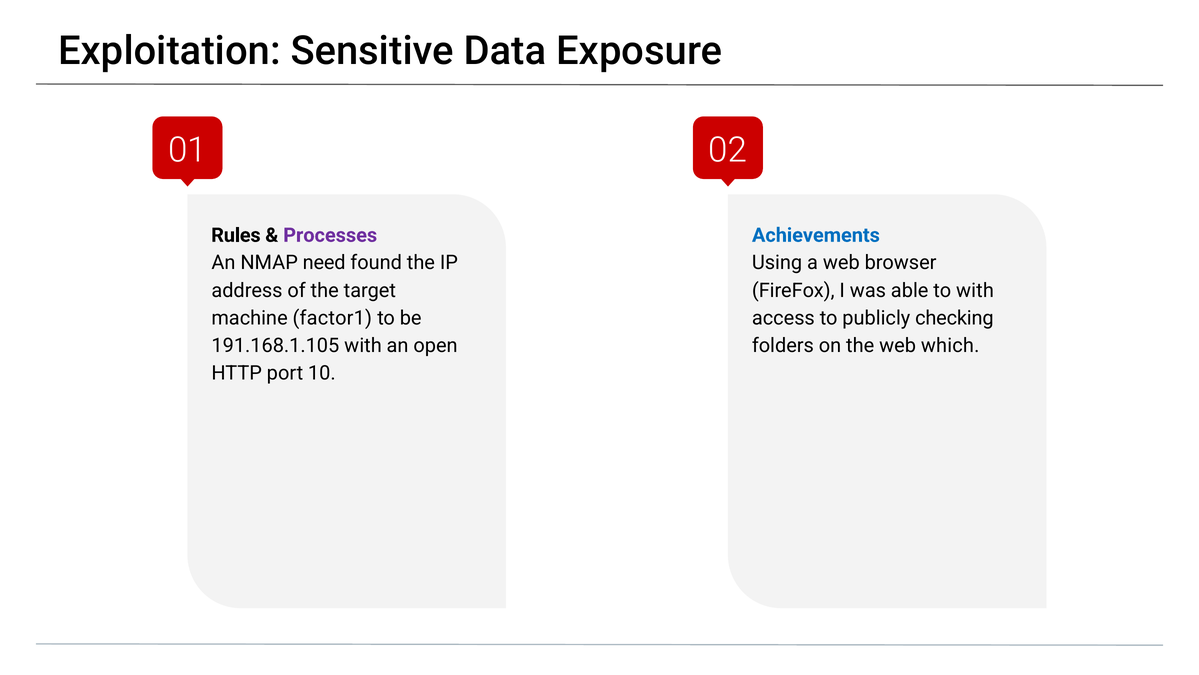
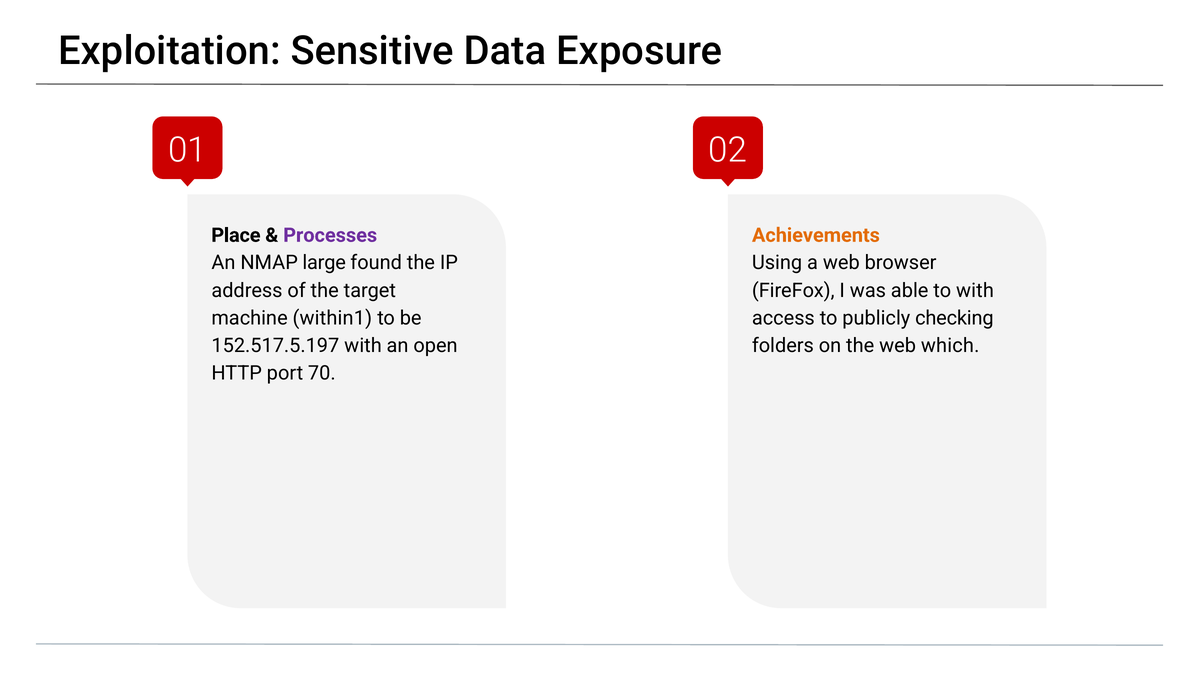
Rules: Rules -> Place (236, 235)
Achievements colour: blue -> orange (816, 235)
need: need -> large (324, 263)
factor1: factor1 -> within1 (332, 318)
191.168.1.105: 191.168.1.105 -> 152.517.5.197 (275, 345)
10: 10 -> 70 (322, 373)
